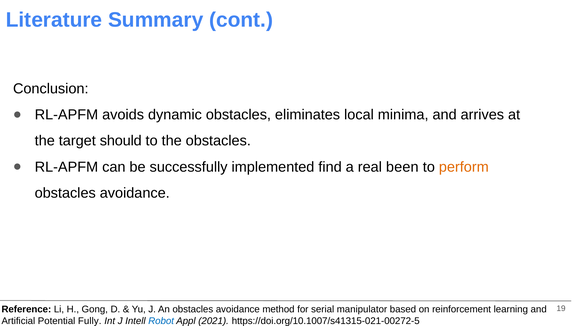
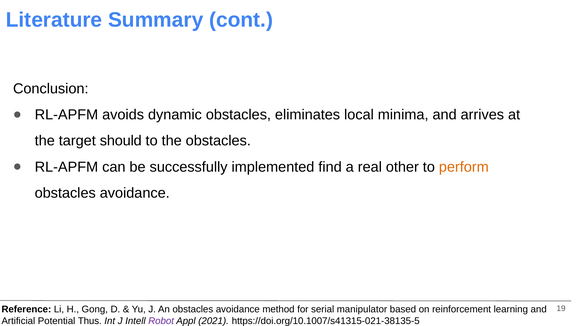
been: been -> other (402, 167)
Fully: Fully -> Thus (90, 321)
Robot colour: blue -> purple (161, 321)
https://doi.org/10.1007/s41315-021-00272-5: https://doi.org/10.1007/s41315-021-00272-5 -> https://doi.org/10.1007/s41315-021-38135-5 (326, 321)
